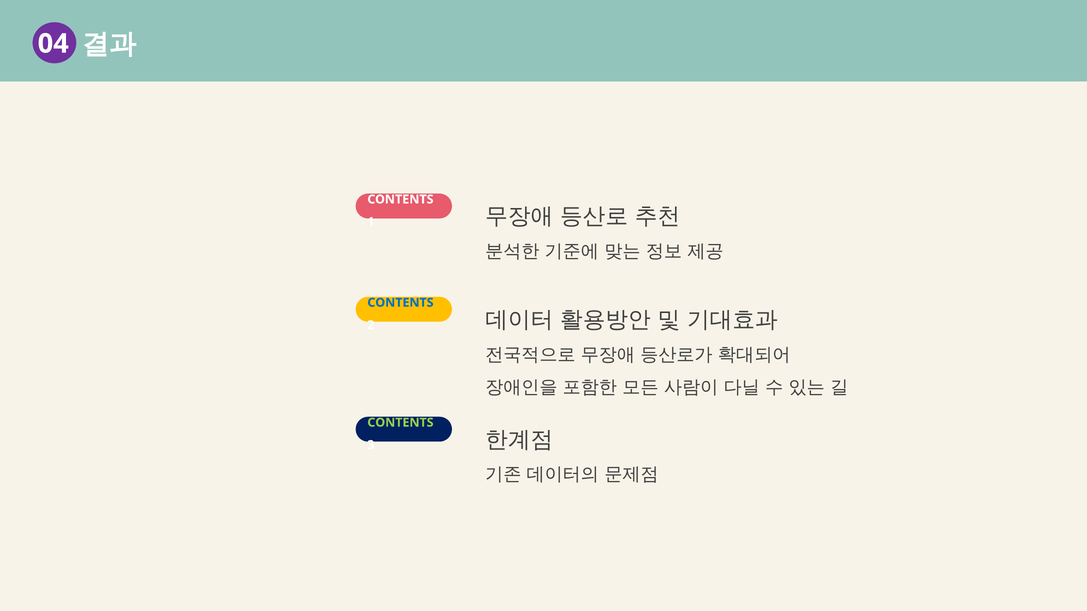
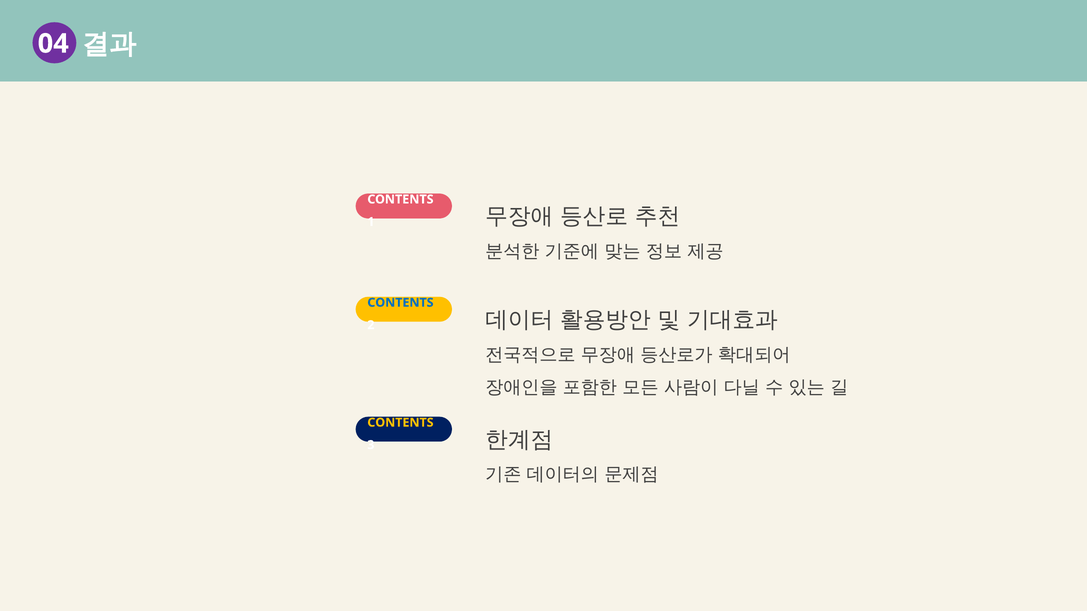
CONTENTS colour: light green -> yellow (400, 423)
